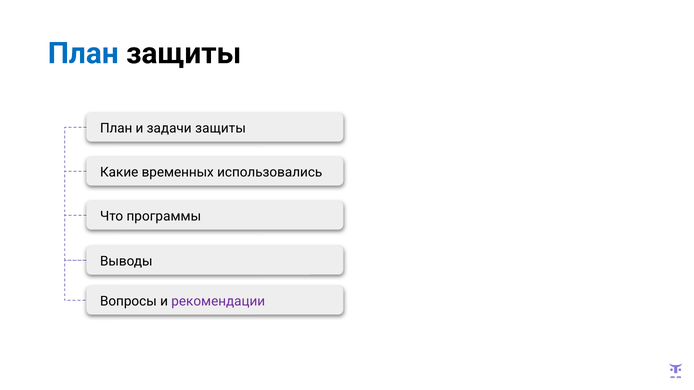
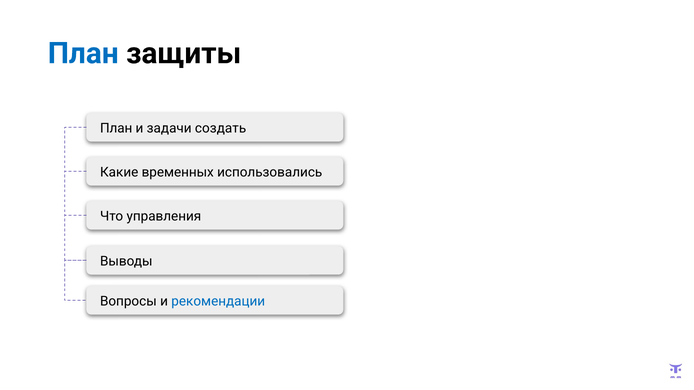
задачи защиты: защиты -> создать (221, 128)
программы: программы -> управления (164, 216)
рекомендации colour: purple -> blue (218, 302)
